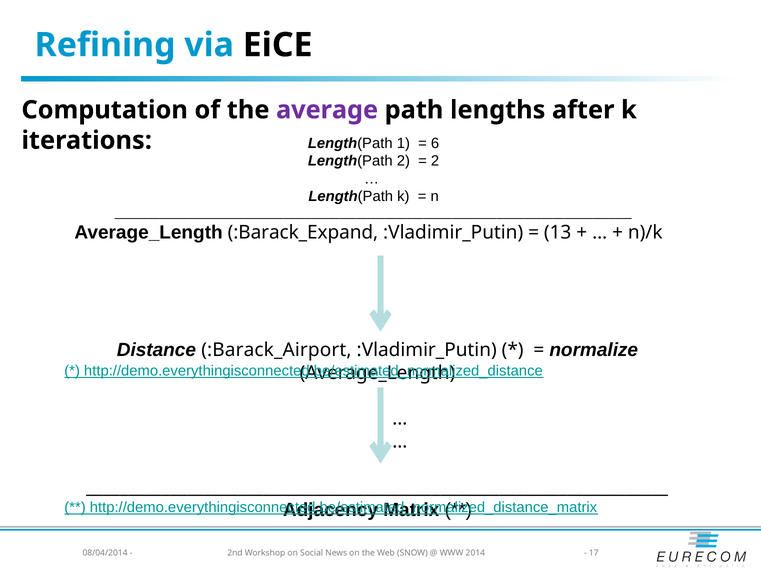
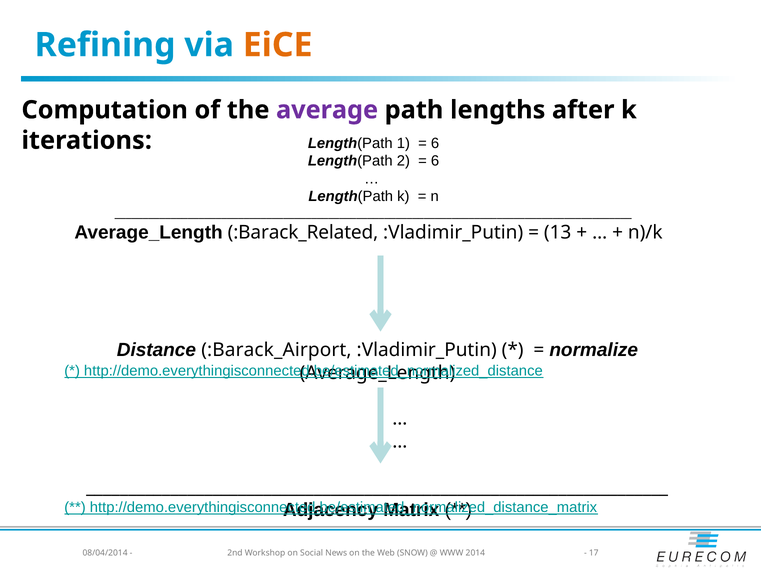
EiCE colour: black -> orange (278, 45)
2: 2 -> 6 (435, 161)
:Barack_Expand: :Barack_Expand -> :Barack_Related (303, 232)
